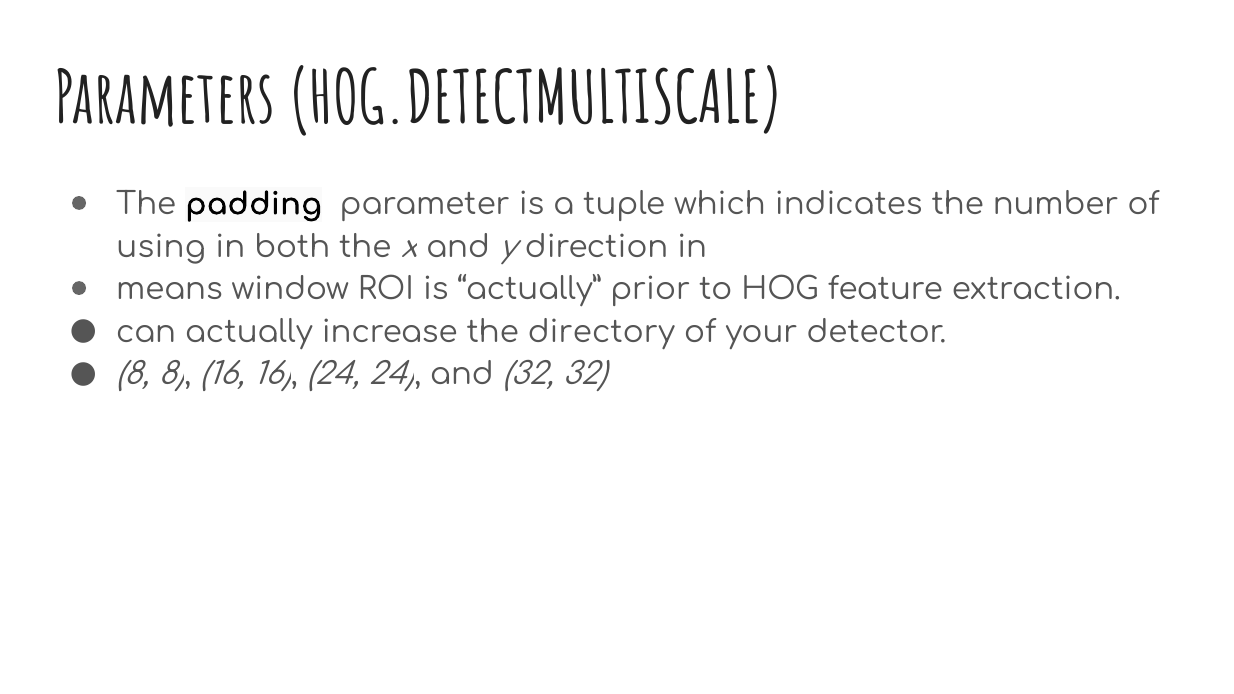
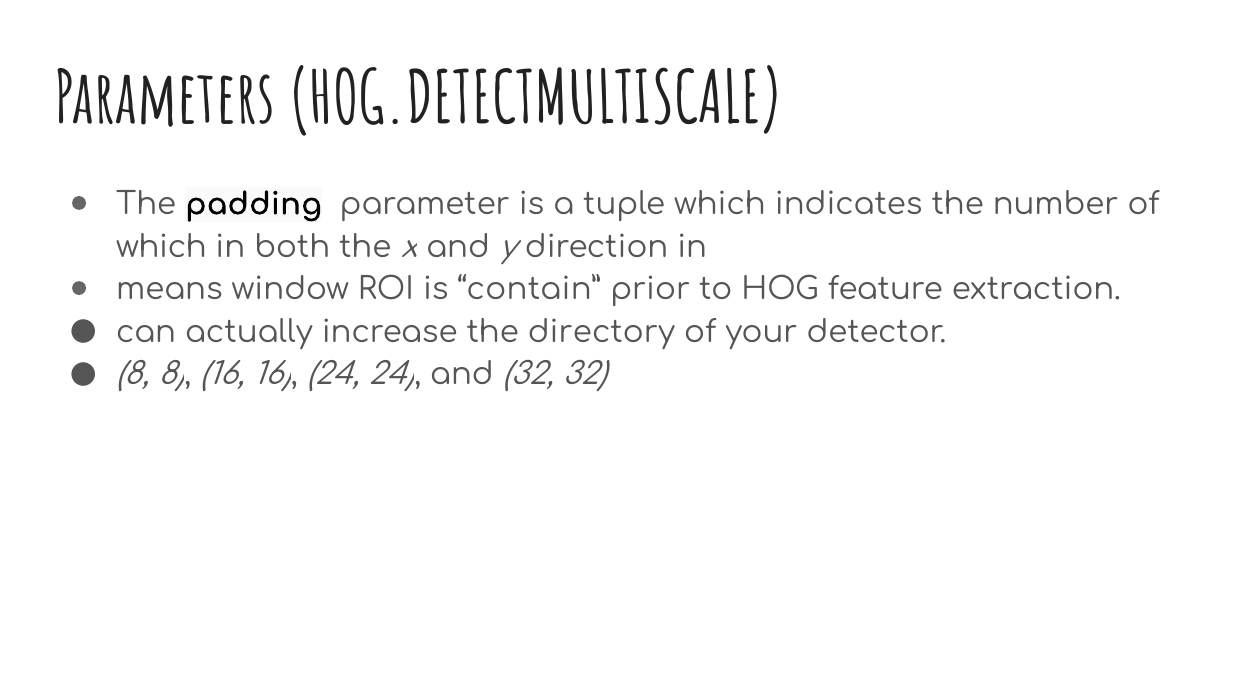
using: using -> which (161, 247)
is actually: actually -> contain (529, 289)
